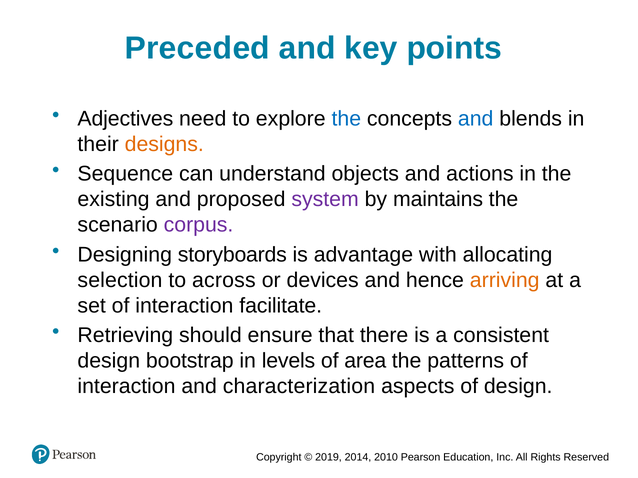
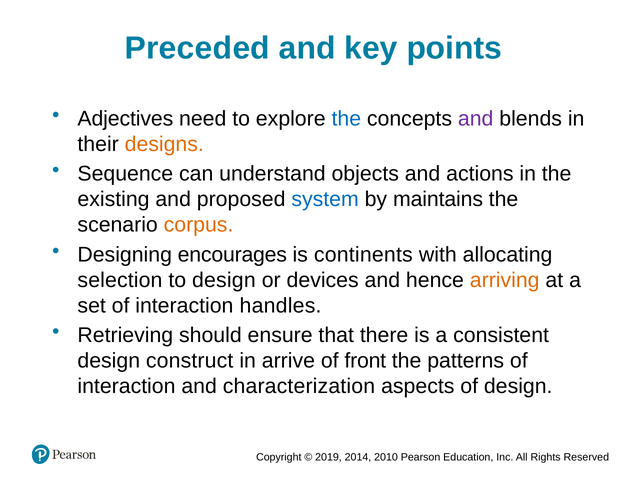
and colour: blue -> purple (476, 119)
system colour: purple -> blue (325, 200)
corpus colour: purple -> orange (199, 225)
storyboards: storyboards -> encourages (232, 255)
advantage: advantage -> continents (363, 255)
to across: across -> design (224, 280)
facilitate: facilitate -> handles (281, 306)
bootstrap: bootstrap -> construct (190, 361)
levels: levels -> arrive (288, 361)
area: area -> front (365, 361)
